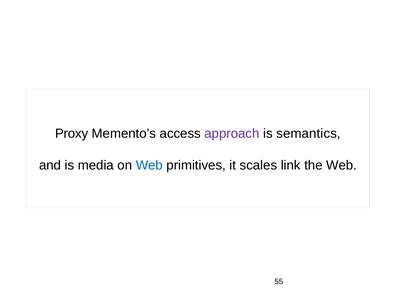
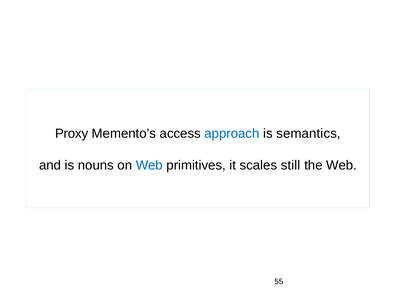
approach colour: purple -> blue (232, 134)
media: media -> nouns (96, 165)
link: link -> still (291, 165)
